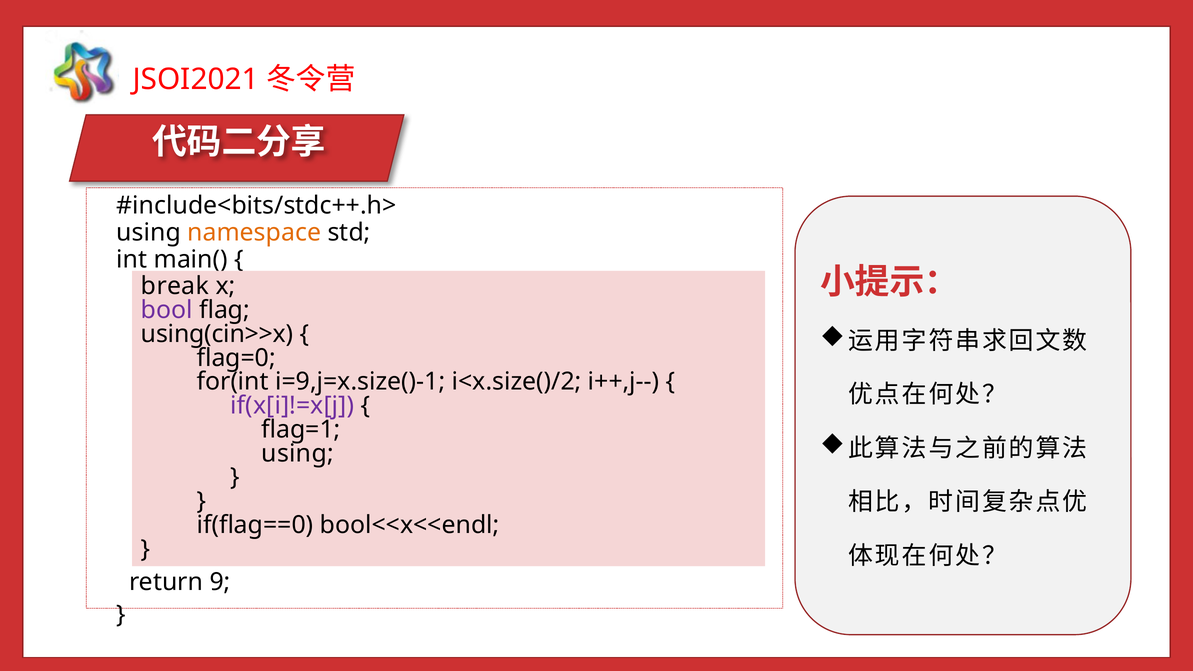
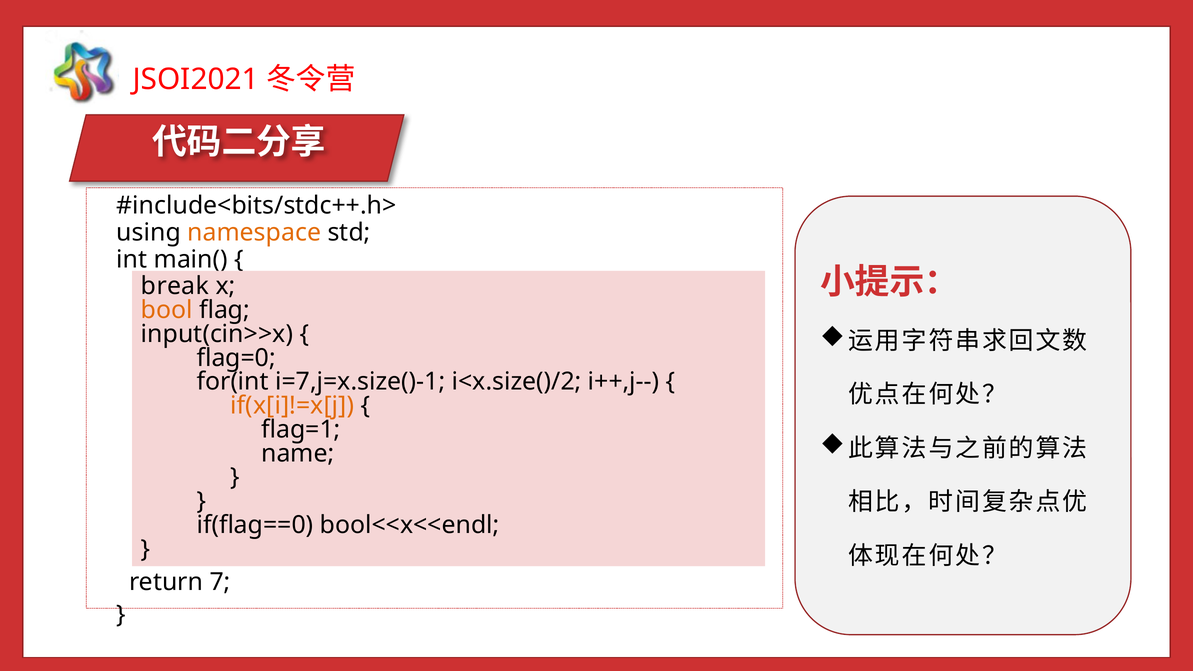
bool colour: purple -> orange (167, 310)
using(cin>>x: using(cin>>x -> input(cin>>x (217, 334)
i=9,j=x.size()-1: i=9,j=x.size()-1 -> i=7,j=x.size()-1 (360, 382)
if(x[i]!=x[j colour: purple -> orange (292, 406)
using: using -> name (298, 453)
9: 9 -> 7 (220, 582)
